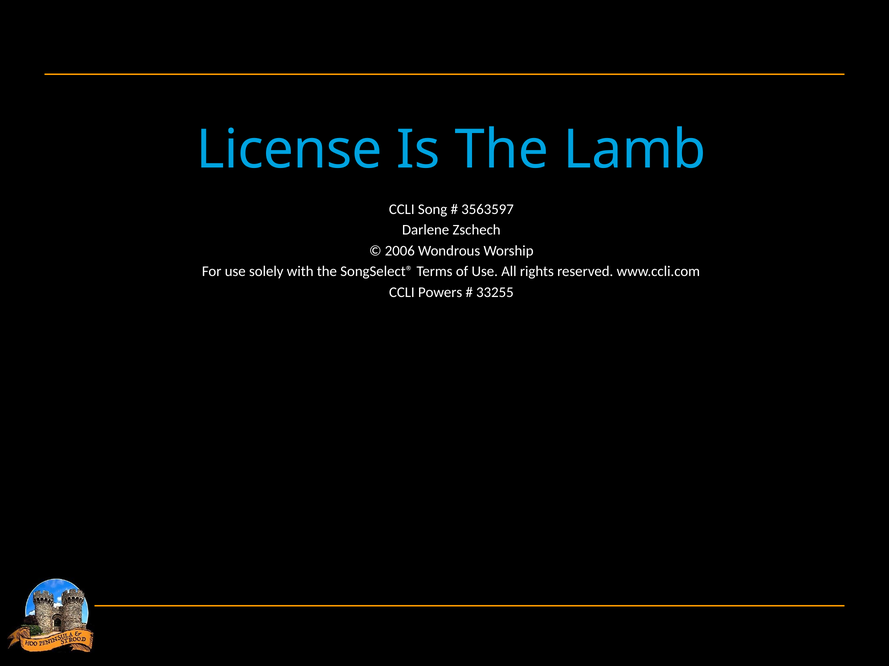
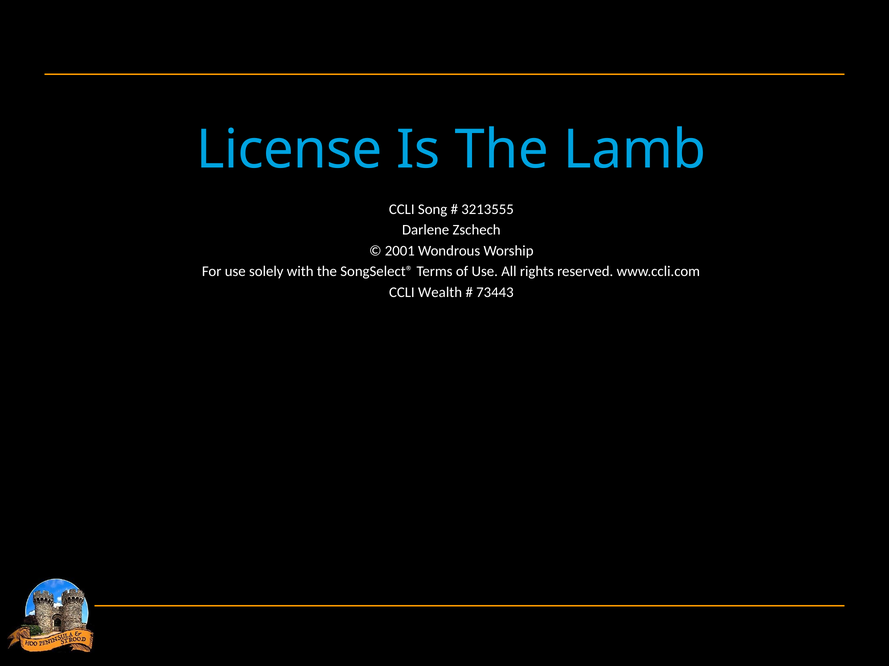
3563597: 3563597 -> 3213555 (488, 209)
2006: 2006 -> 2001 (400, 251)
Powers: Powers -> Wealth (440, 293)
33255: 33255 -> 73443 (495, 293)
